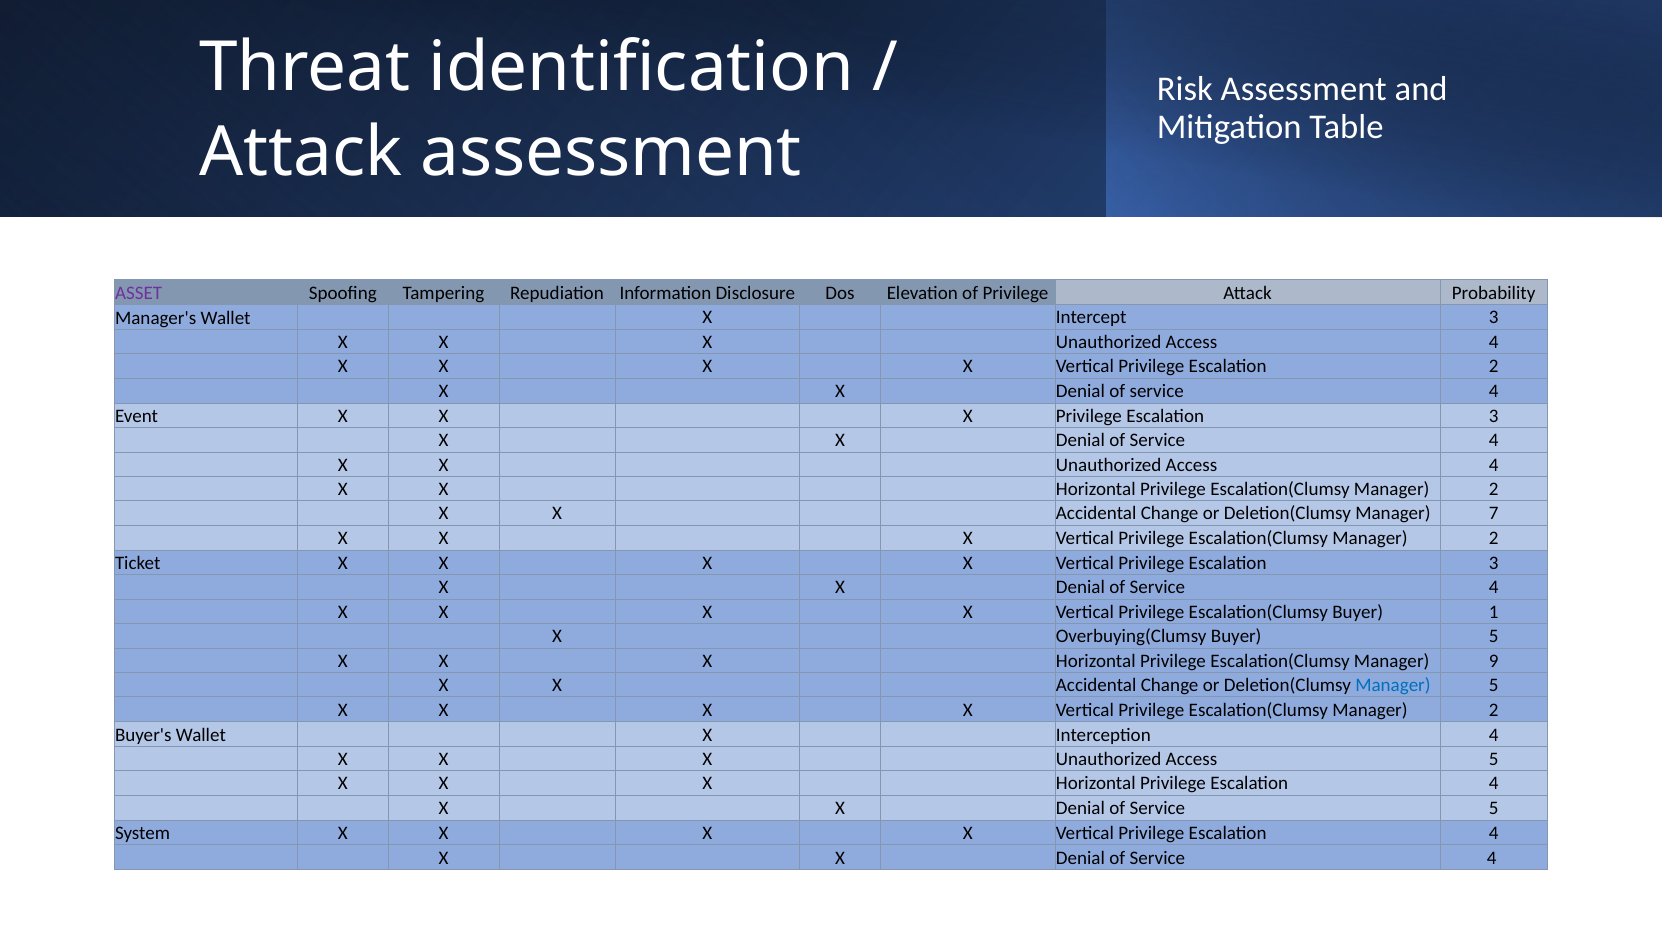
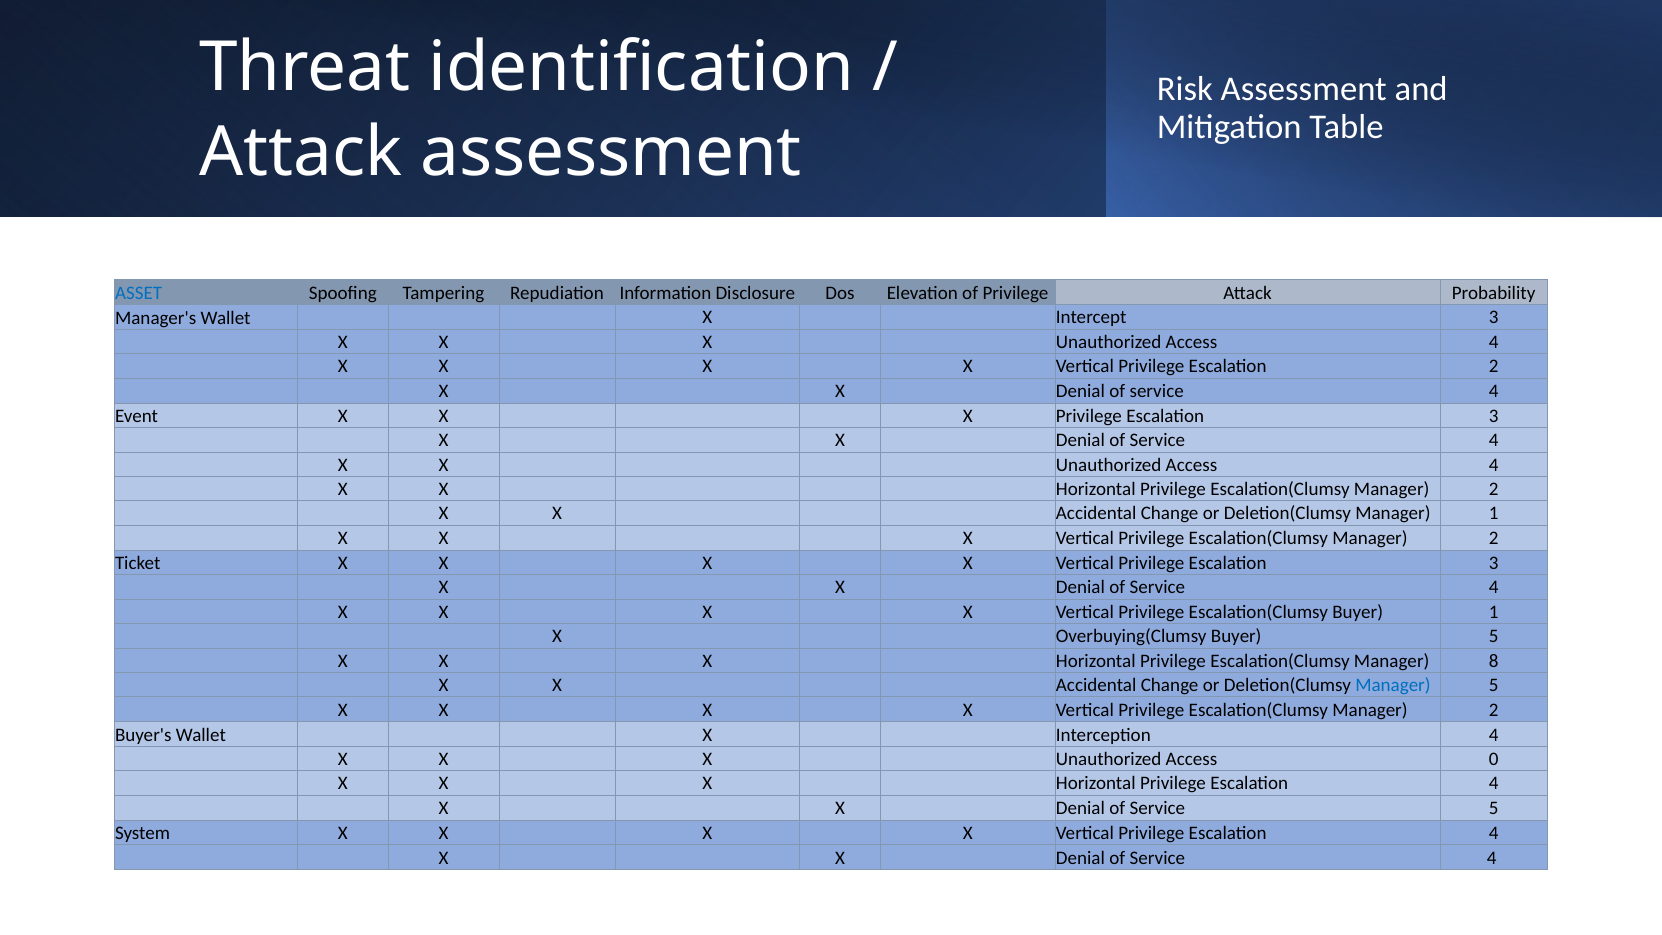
ASSET colour: purple -> blue (139, 293)
Manager 7: 7 -> 1 (1494, 514)
9: 9 -> 8 (1494, 661)
Access 5: 5 -> 0 (1494, 759)
